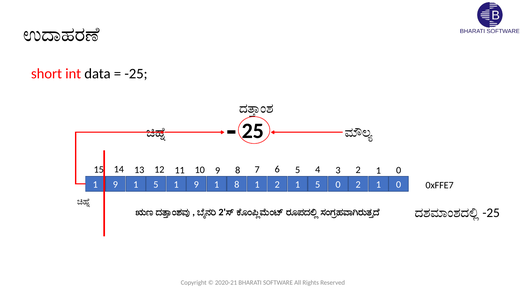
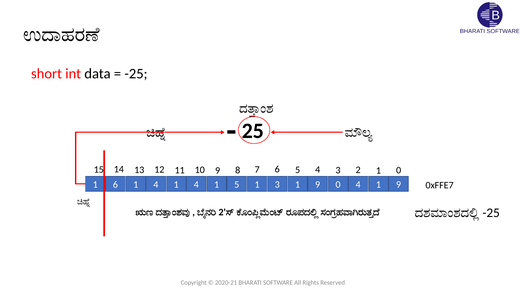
9: 9 -> 6 (115, 184)
5: 5 -> 4 (156, 184)
9: 9 -> 4 (196, 184)
1 8: 8 -> 5 (237, 184)
2: 2 -> 3 (277, 184)
5: 5 -> 9 (318, 184)
0 2: 2 -> 4 (358, 184)
0: 0 -> 9 (399, 184)
